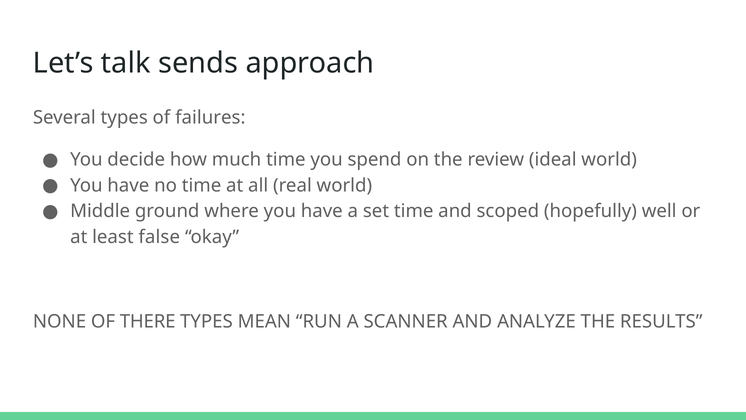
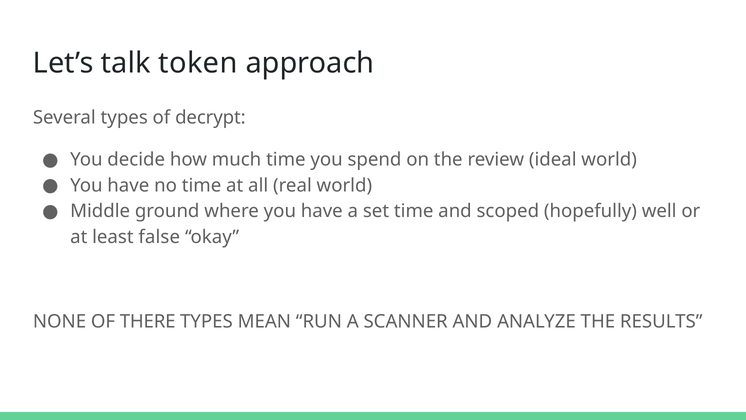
sends: sends -> token (198, 63)
failures: failures -> decrypt (210, 117)
